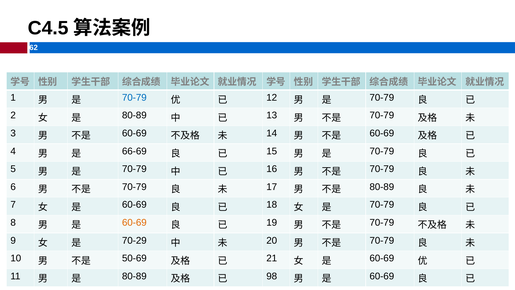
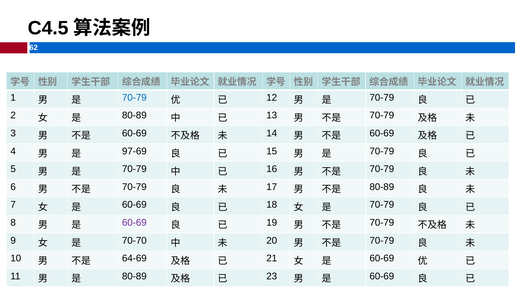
66-69: 66-69 -> 97-69 (134, 151)
60-69 colour: orange -> purple (134, 222)
70-29: 70-29 -> 70-70 (134, 240)
50-69: 50-69 -> 64-69 (134, 258)
98: 98 -> 23 (272, 276)
